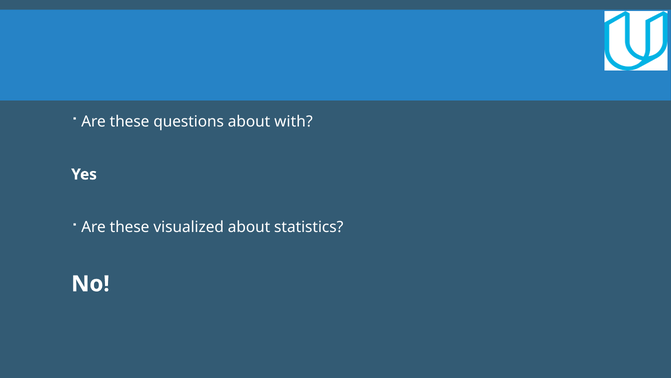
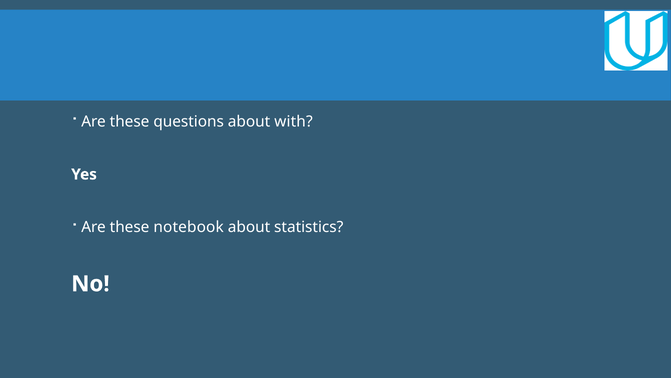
visualized: visualized -> notebook (189, 227)
